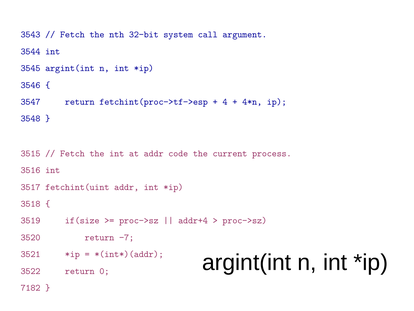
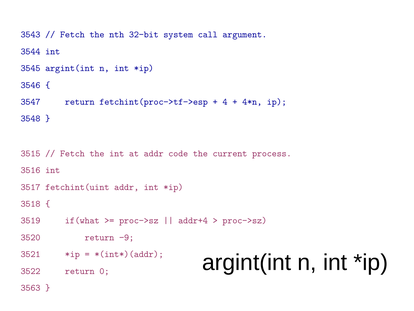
if(size: if(size -> if(what (82, 220)
−7: −7 -> −9 (127, 237)
7182: 7182 -> 3563 (31, 287)
